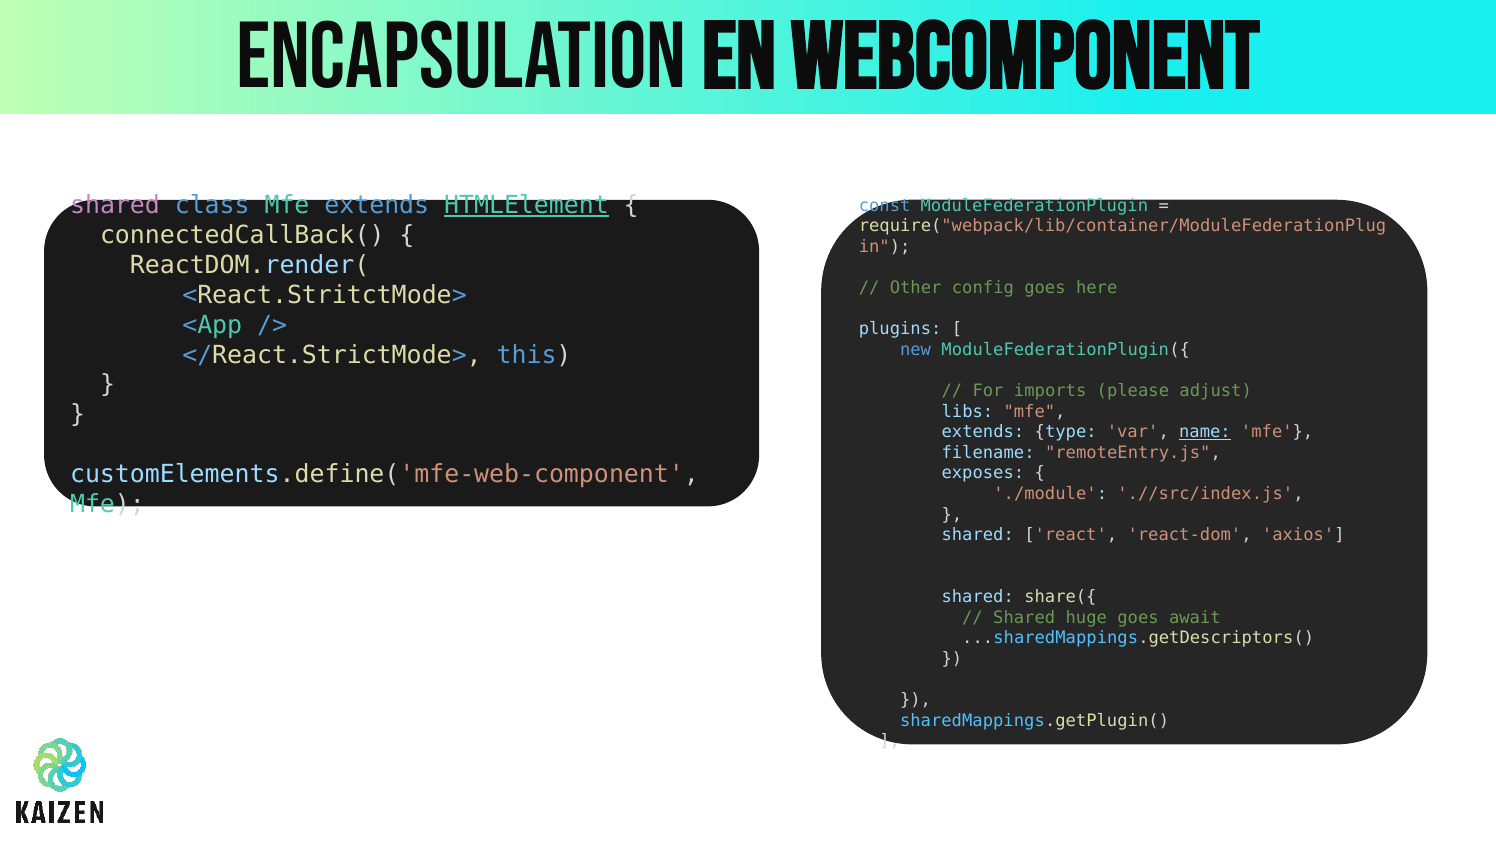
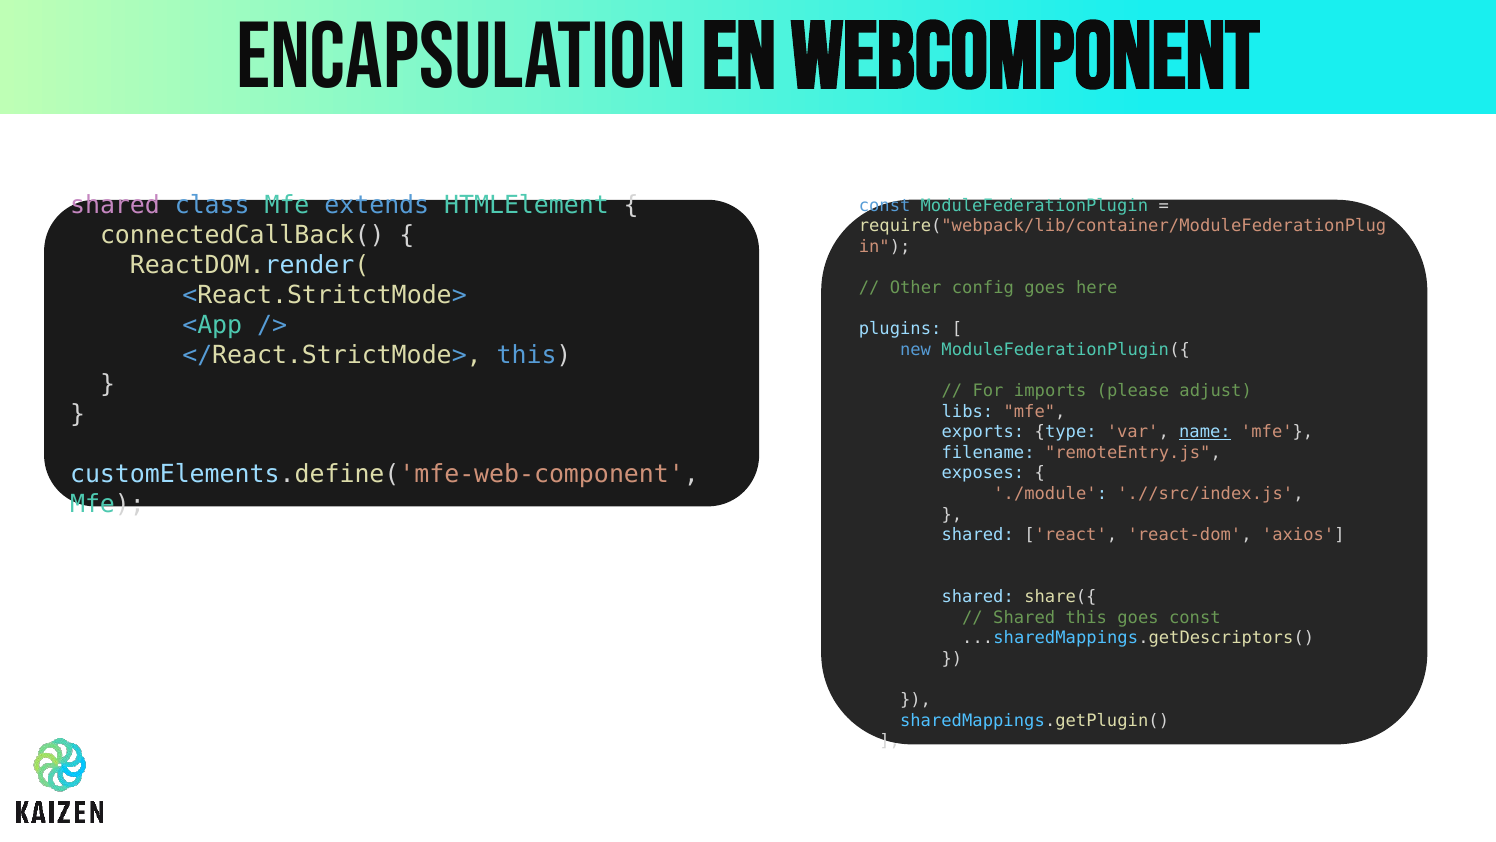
HTMLElement underline: present -> none (526, 205)
extends: extends -> exports (983, 432)
Shared huge: huge -> this (1086, 617)
goes await: await -> const (1195, 617)
